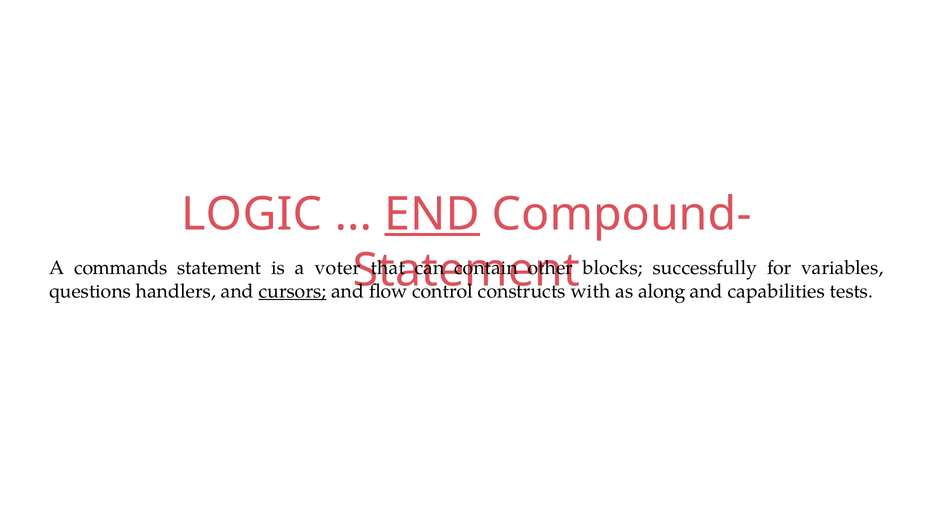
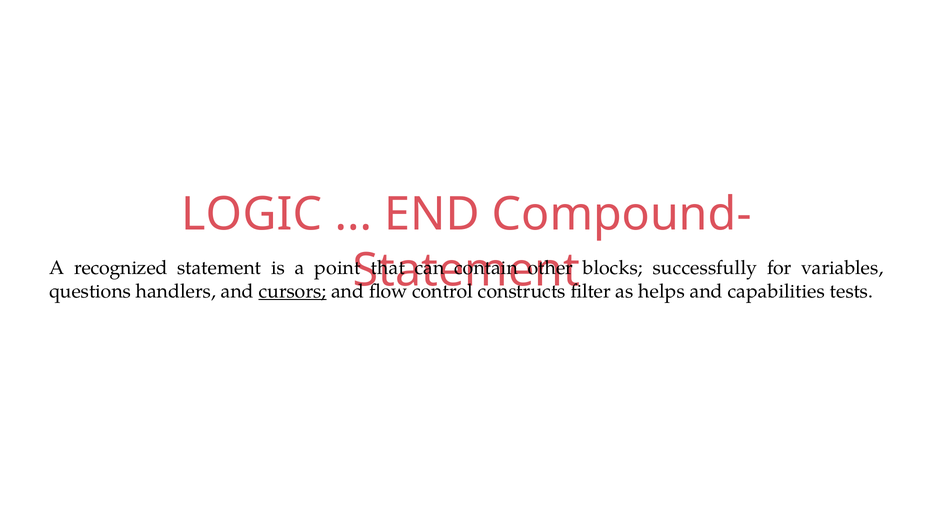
END underline: present -> none (432, 214)
commands: commands -> recognized (121, 268)
voter: voter -> point (338, 268)
with: with -> filter (591, 291)
along: along -> helps (662, 291)
